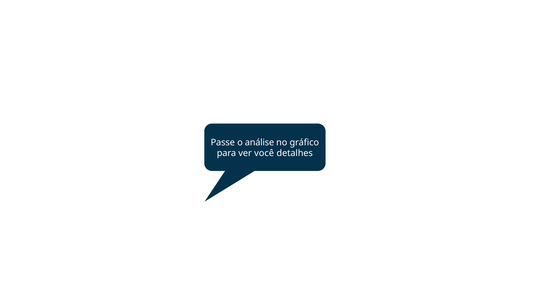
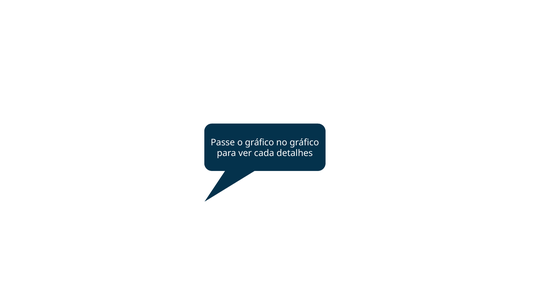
o análise: análise -> gráfico (260, 142)
você: você -> cada (264, 153)
